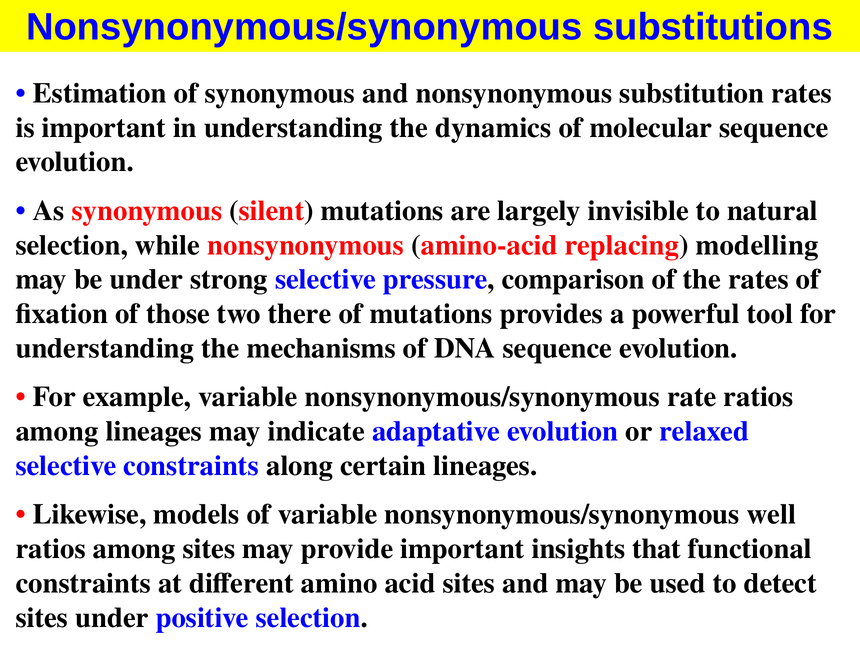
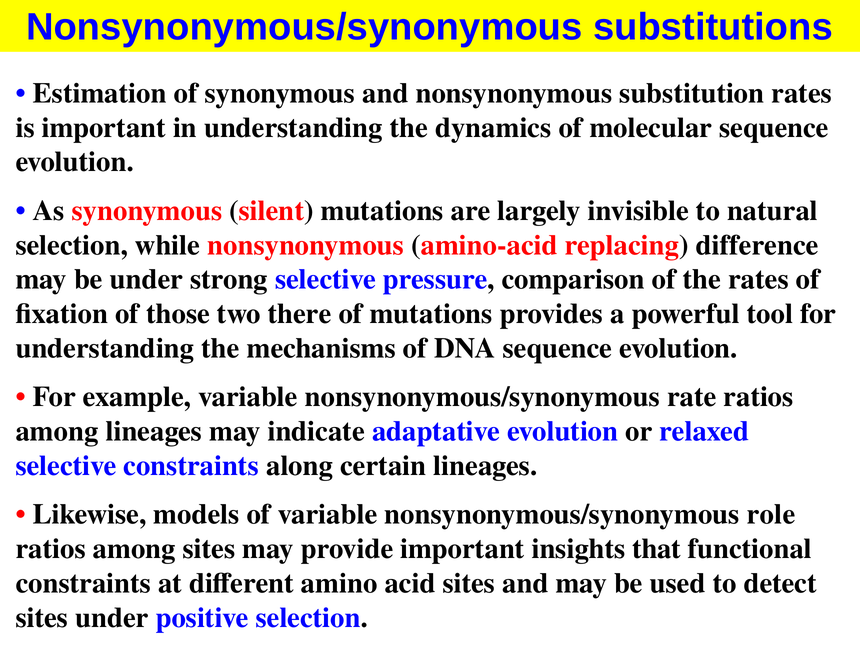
modelling: modelling -> difference (757, 245)
well: well -> role (771, 515)
